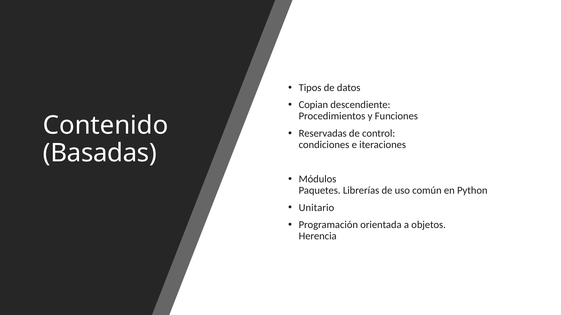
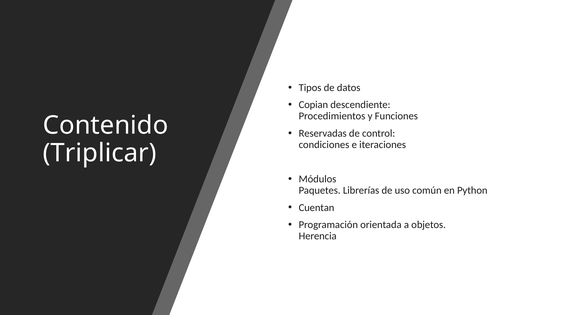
Basadas: Basadas -> Triplicar (100, 153)
Unitario: Unitario -> Cuentan (317, 208)
